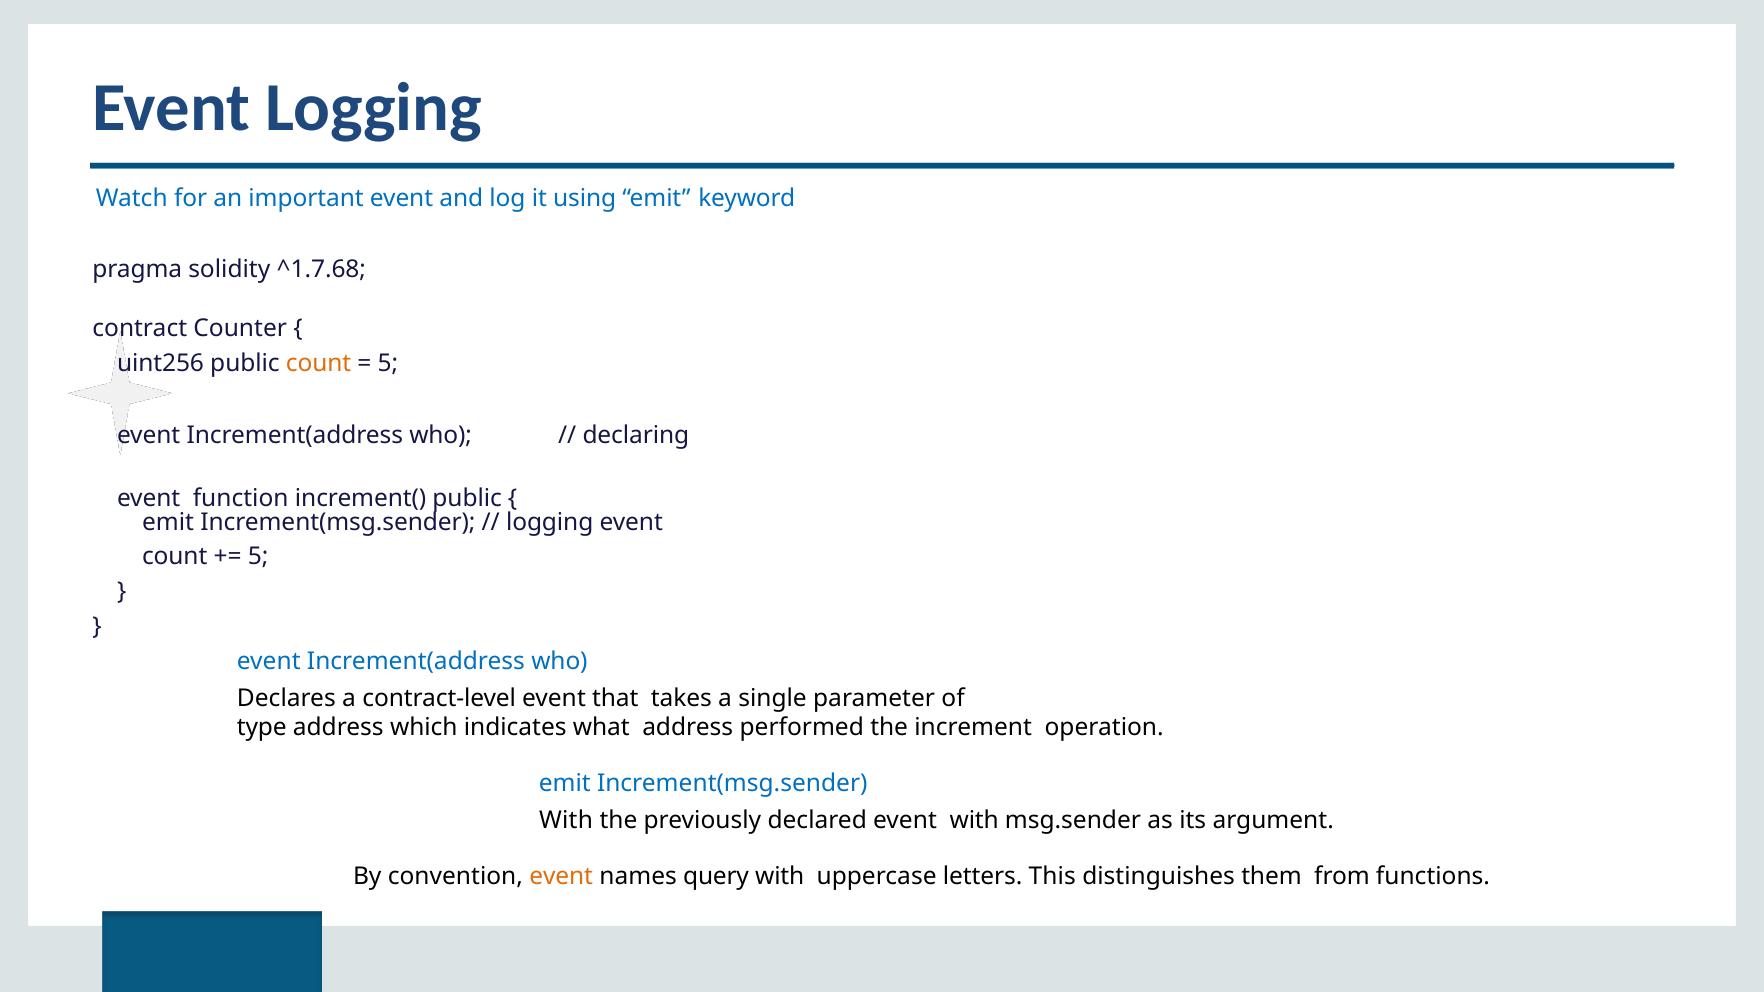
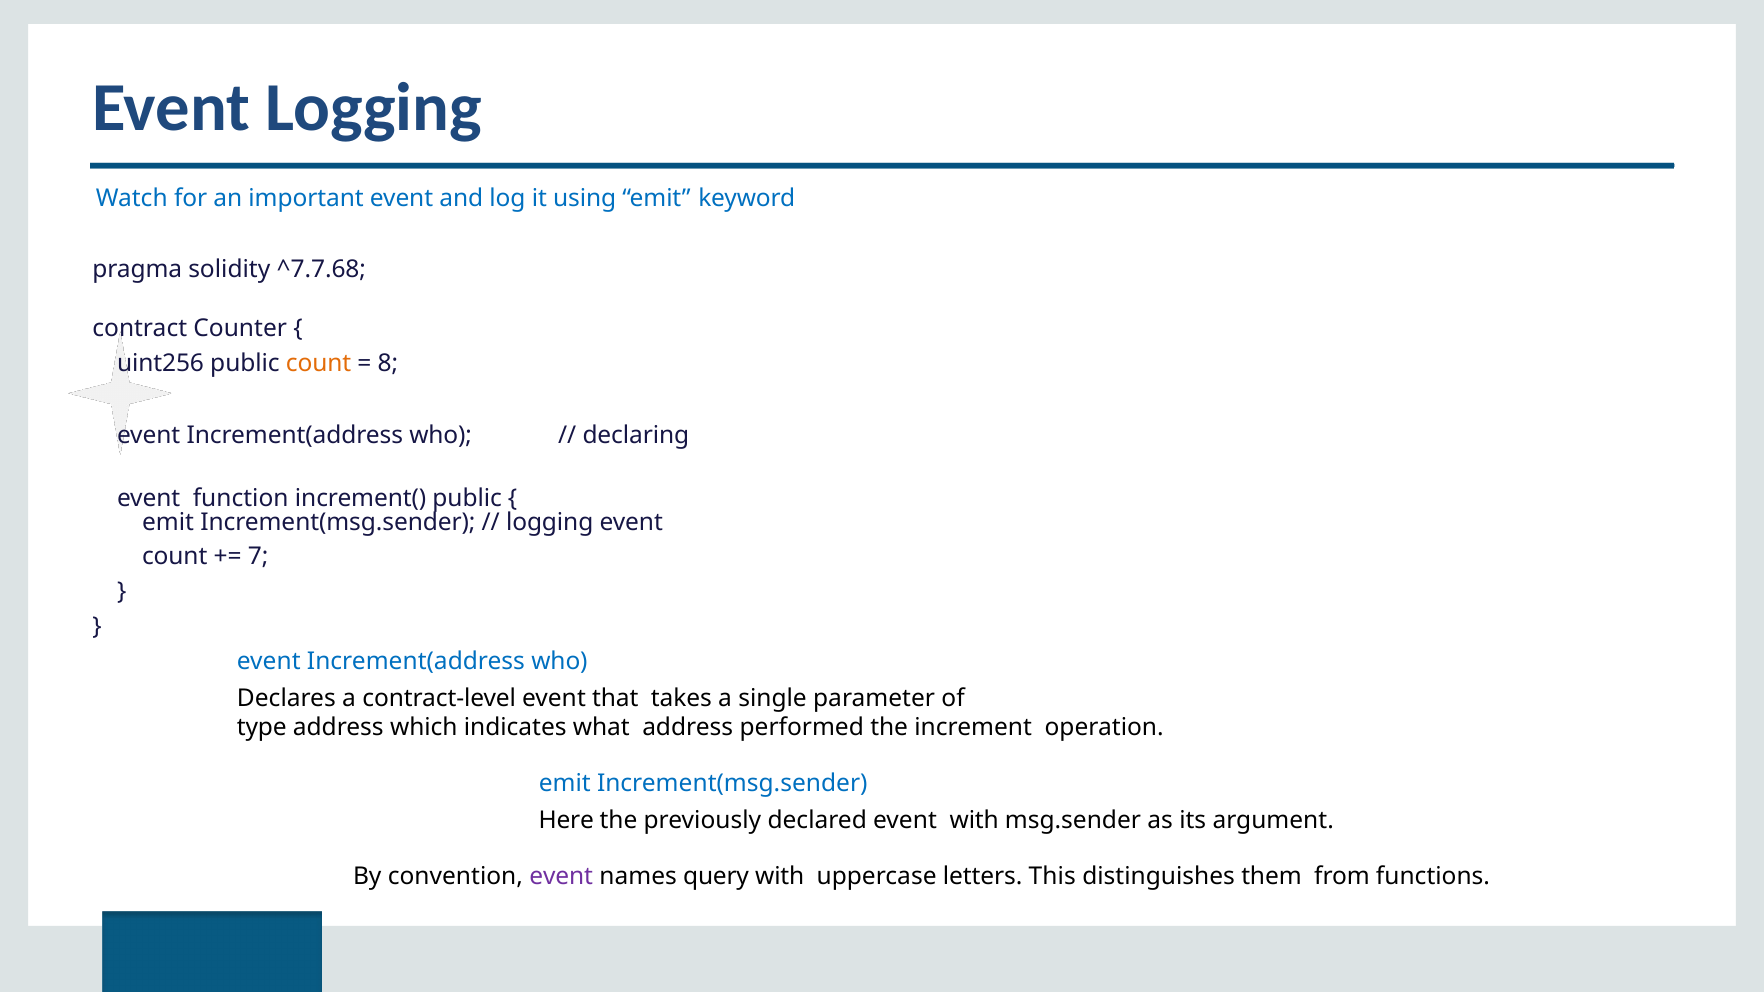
^1.7.68: ^1.7.68 -> ^7.7.68 (321, 270)
5: 5 -> 8 (388, 363)
5: 5 -> 7 (258, 557)
With: With -> Here (566, 821)
event colour: orange -> purple (561, 876)
